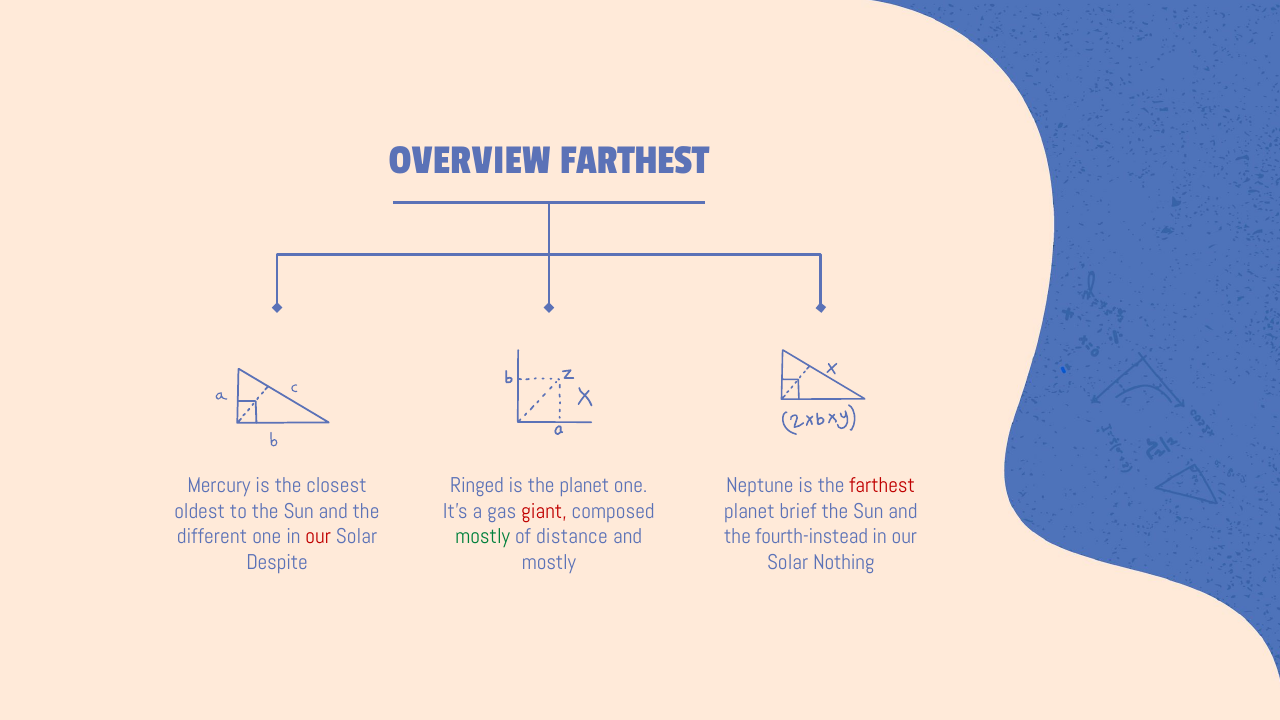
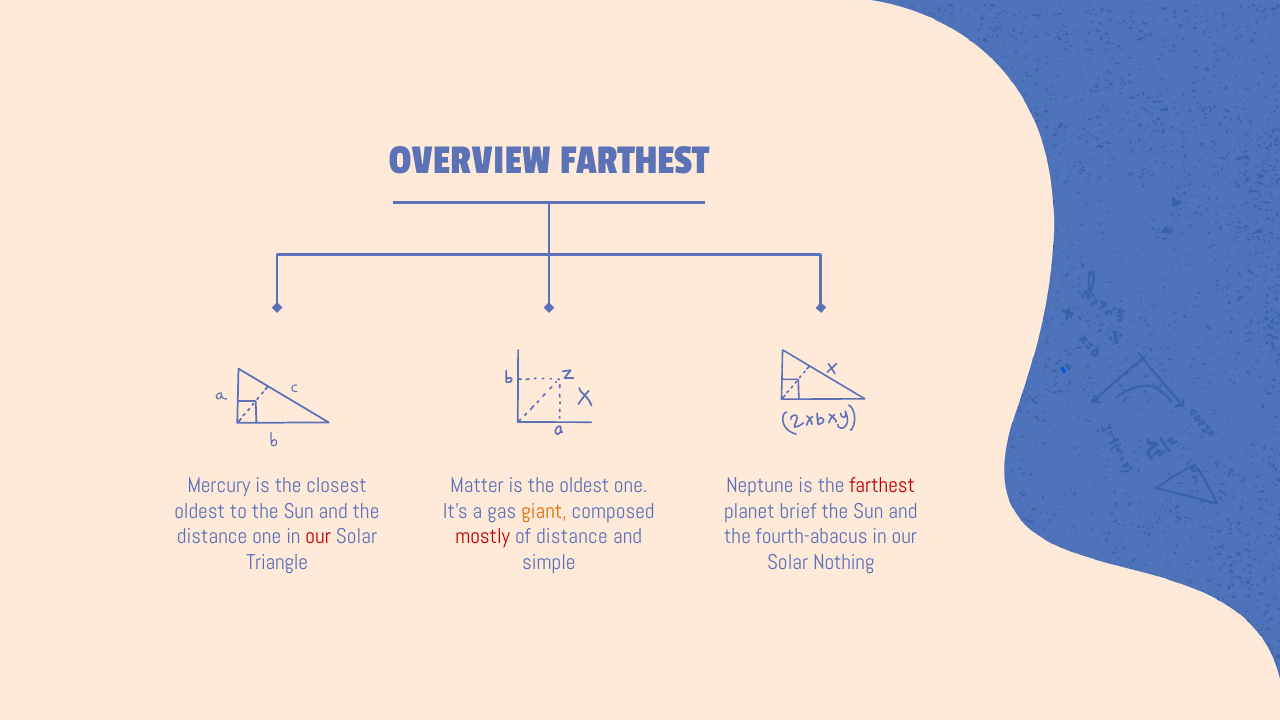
Ringed: Ringed -> Matter (477, 486)
the planet: planet -> oldest (584, 486)
giant colour: red -> orange (544, 511)
different: different -> distance (212, 537)
mostly colour: green -> red (483, 537)
fourth-instead: fourth-instead -> fourth-abacus (812, 537)
Despite: Despite -> Triangle (277, 563)
mostly: mostly -> simple (549, 563)
